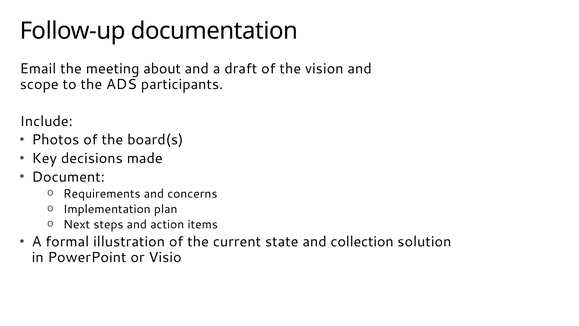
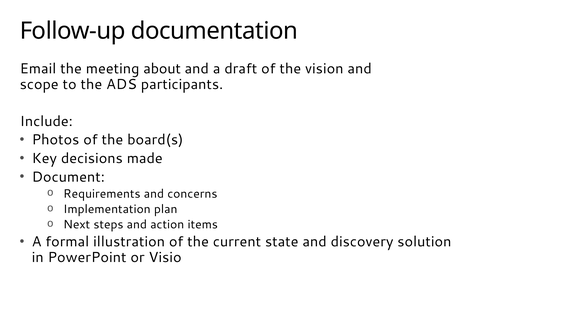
collection: collection -> discovery (362, 242)
